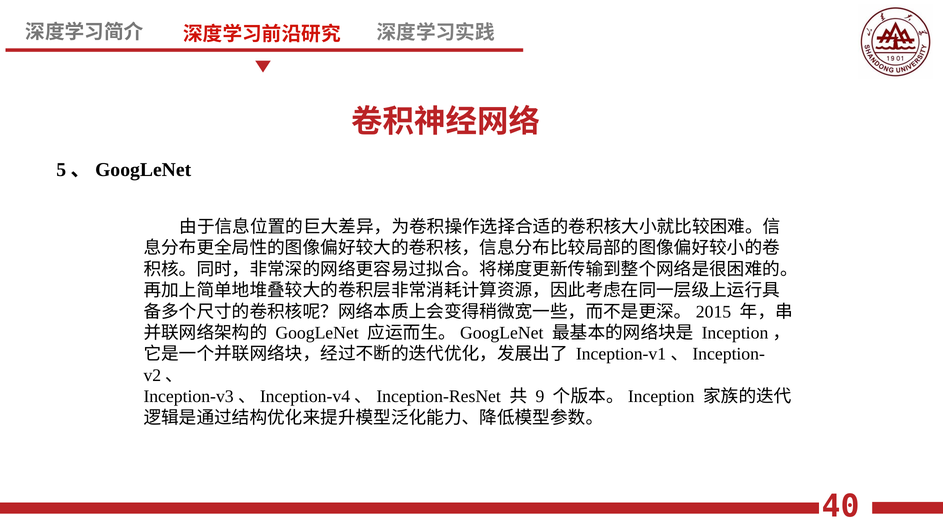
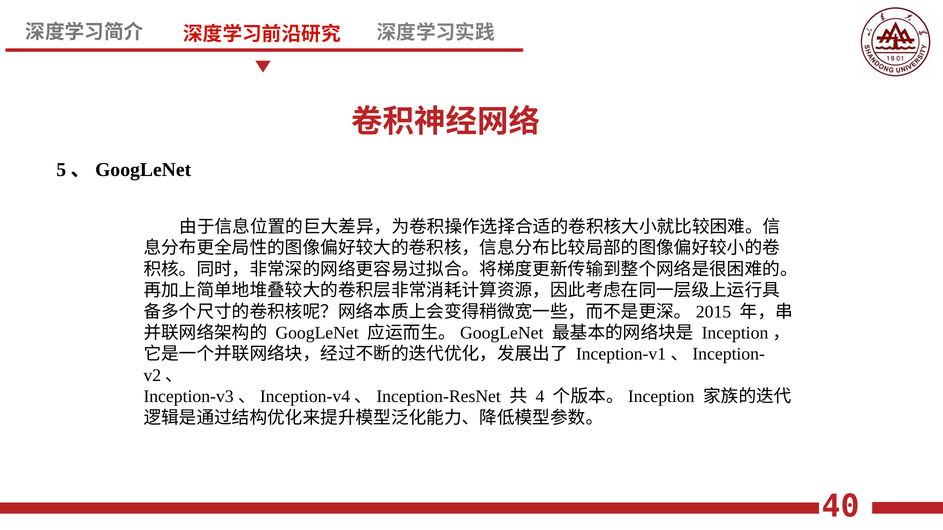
9: 9 -> 4 (540, 397)
